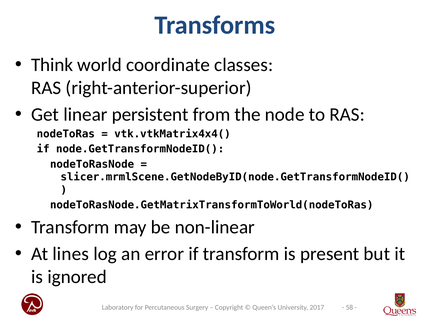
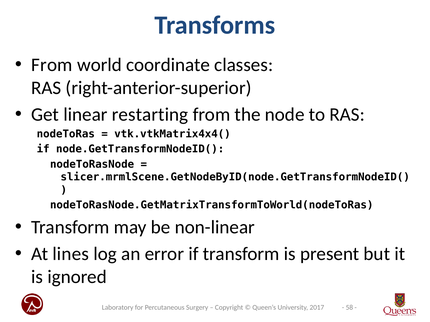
Think: Think -> From (52, 65)
persistent: persistent -> restarting (150, 115)
